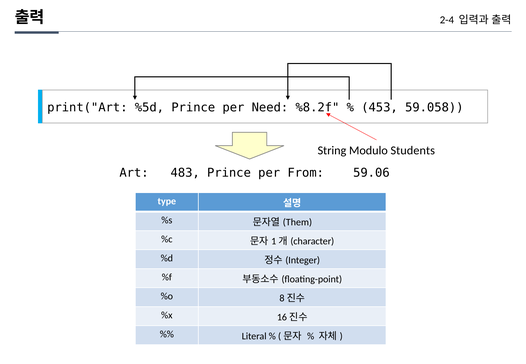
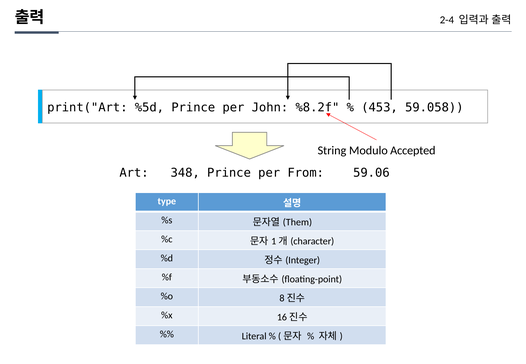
Need: Need -> John (270, 107)
Students: Students -> Accepted (413, 150)
483: 483 -> 348 (185, 173)
